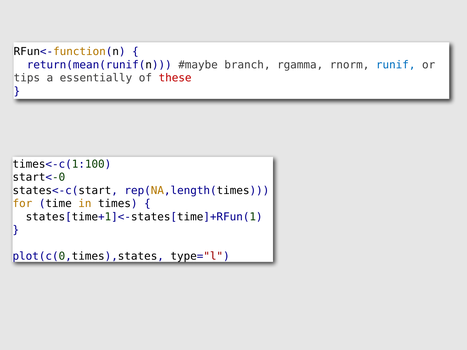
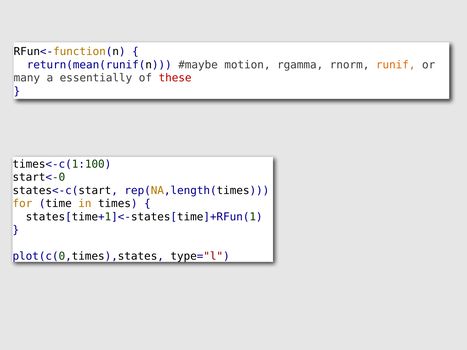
branch: branch -> motion (247, 65)
runif colour: blue -> orange (396, 65)
tips: tips -> many (27, 78)
